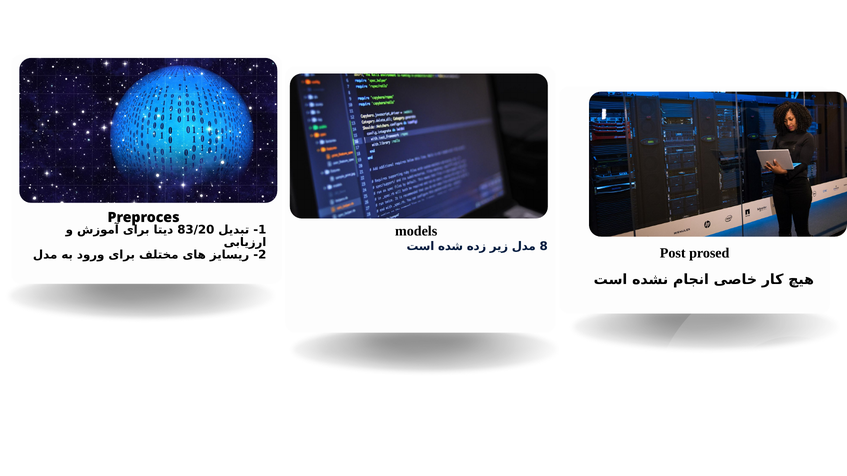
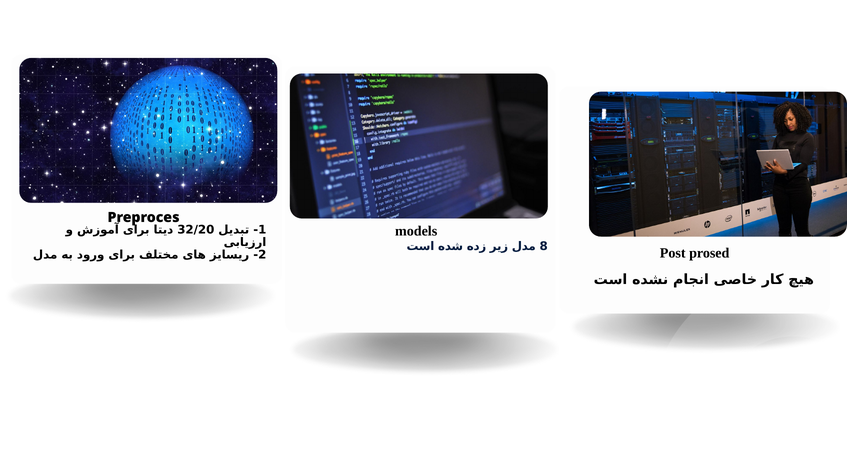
83/20: 83/20 -> 32/20 (196, 230)
